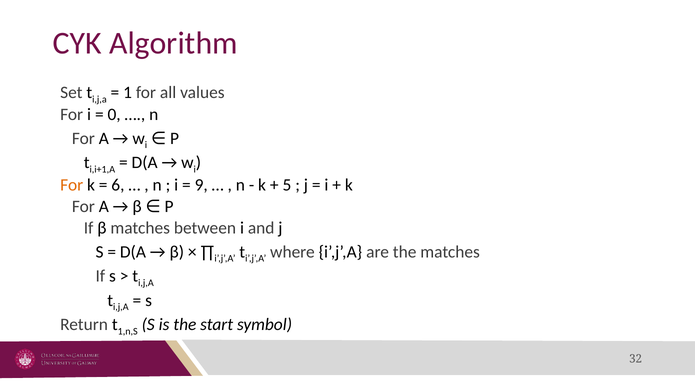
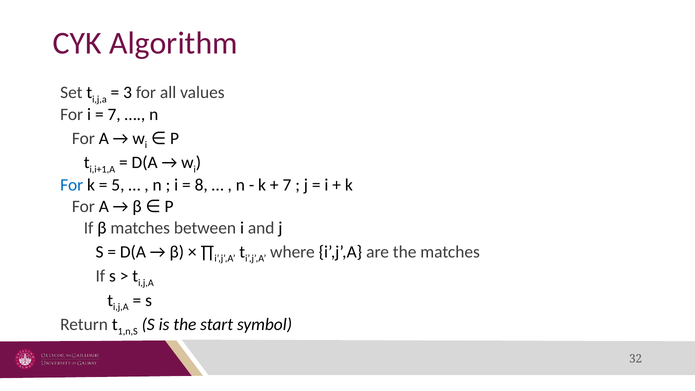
1: 1 -> 3 (128, 92)
0: 0 -> 7 (114, 115)
For colour: orange -> blue (72, 185)
6: 6 -> 5 (118, 185)
9: 9 -> 8 (201, 185)
5: 5 -> 7 (287, 185)
